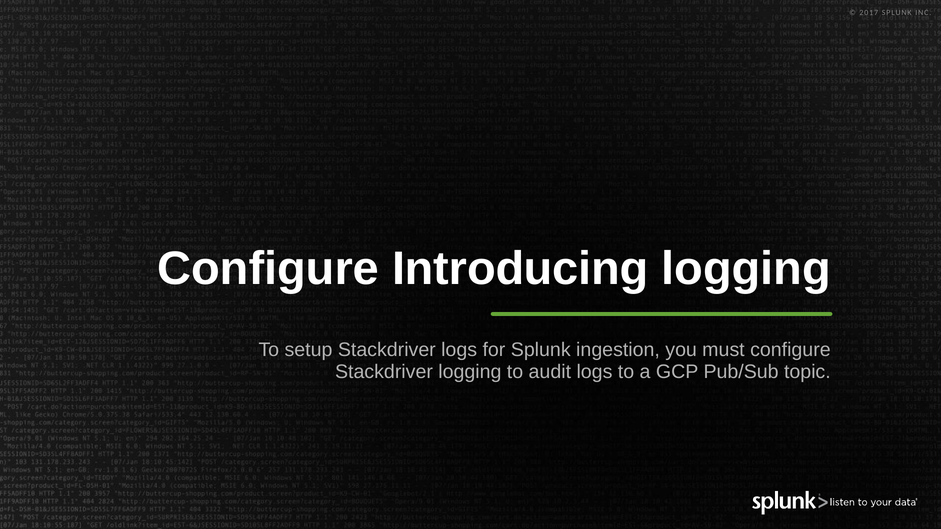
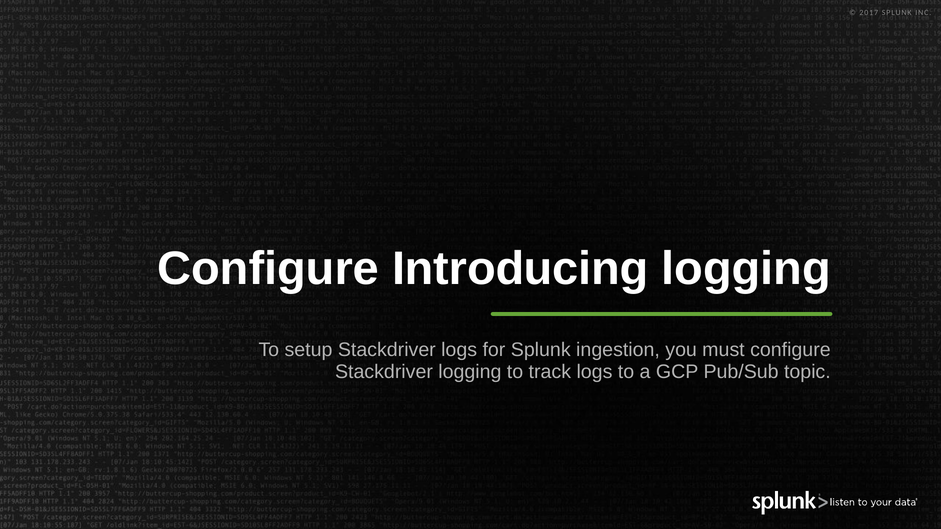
audit: audit -> track (550, 372)
